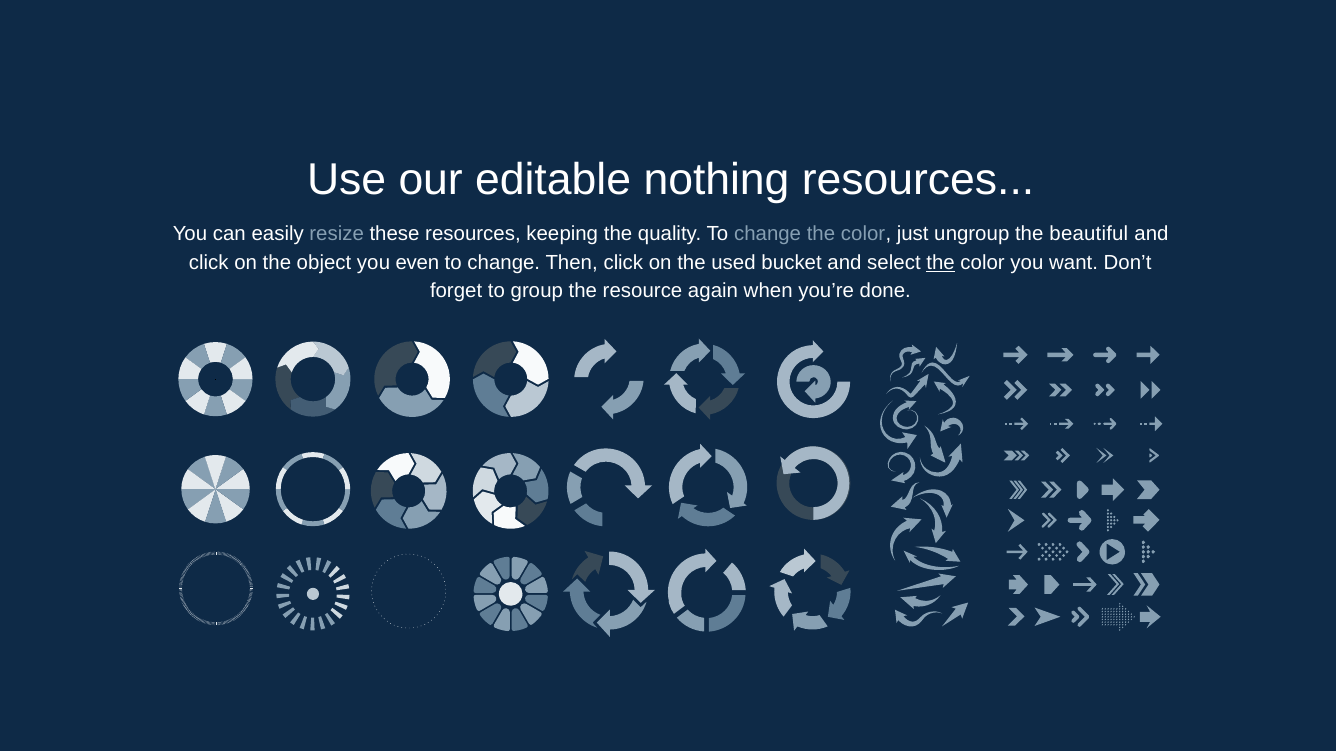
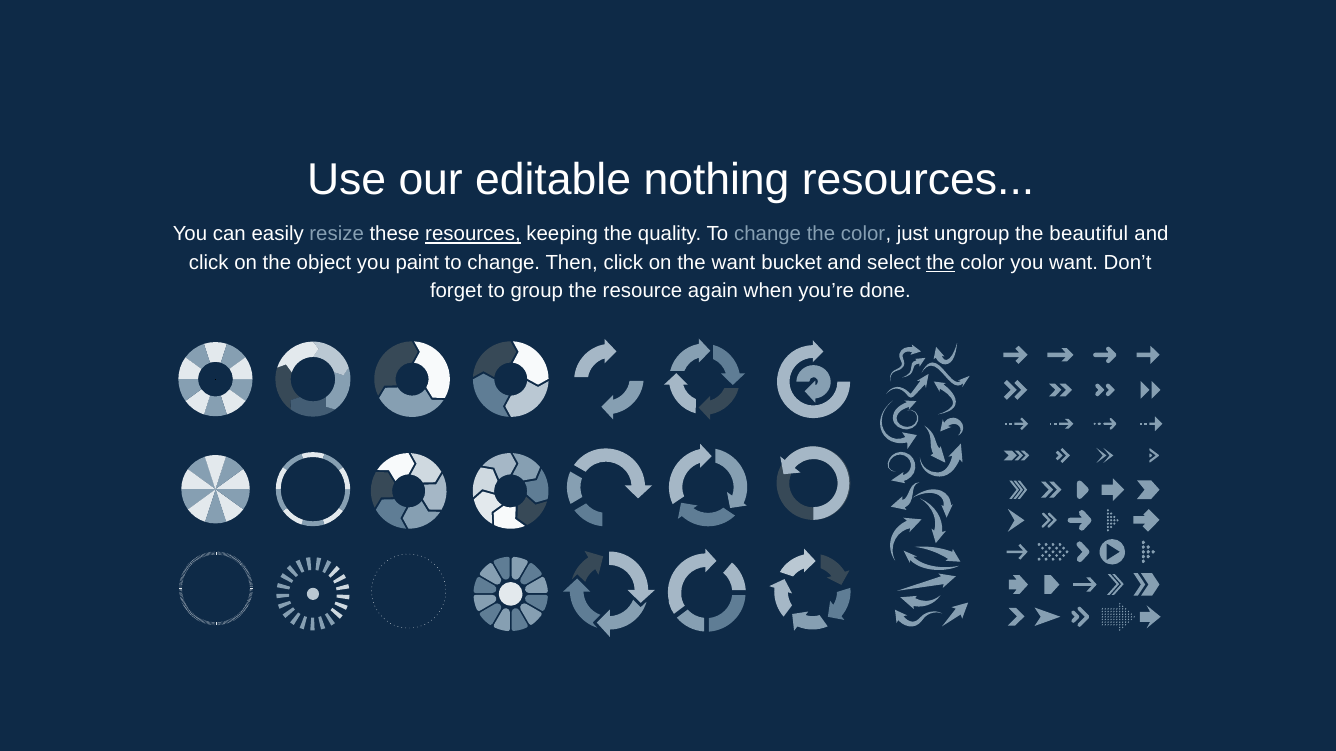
resources underline: none -> present (473, 234)
even: even -> paint (417, 263)
the used: used -> want (733, 263)
